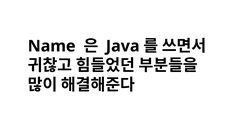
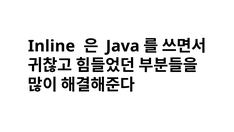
Name: Name -> Inline (52, 46)
